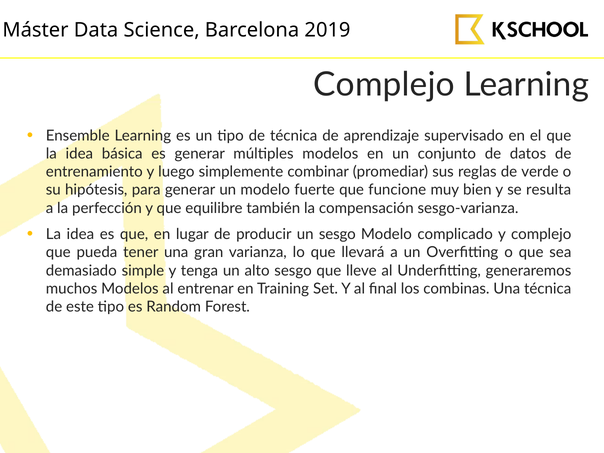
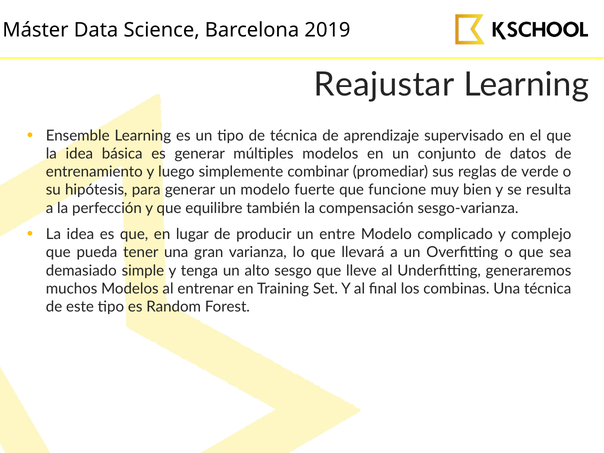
Complejo: Complejo -> Reajustar (384, 85)
un sesgo: sesgo -> entre (337, 234)
